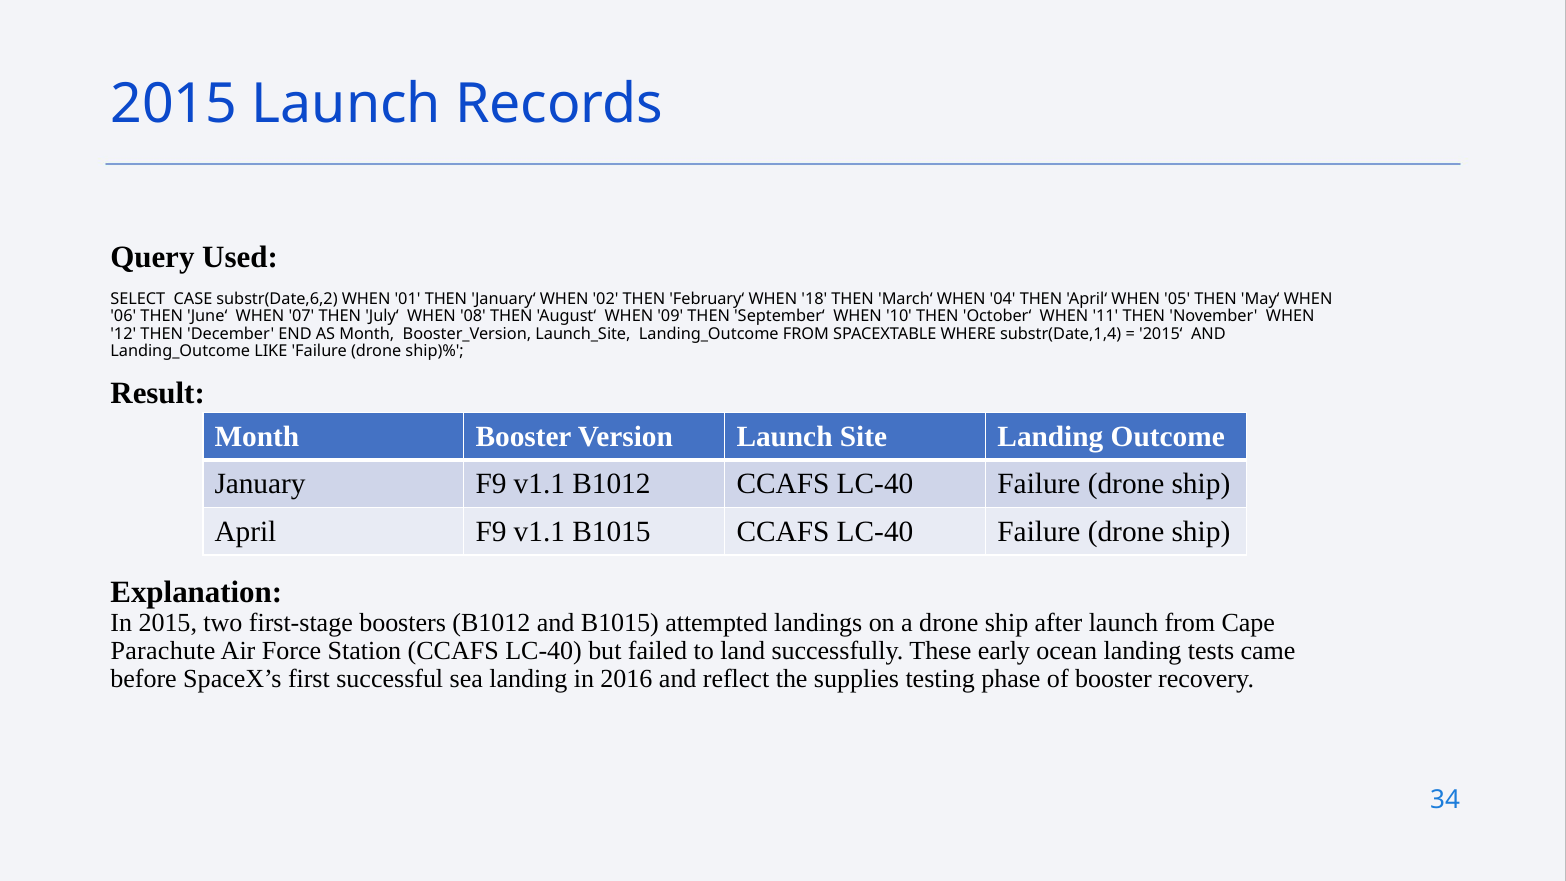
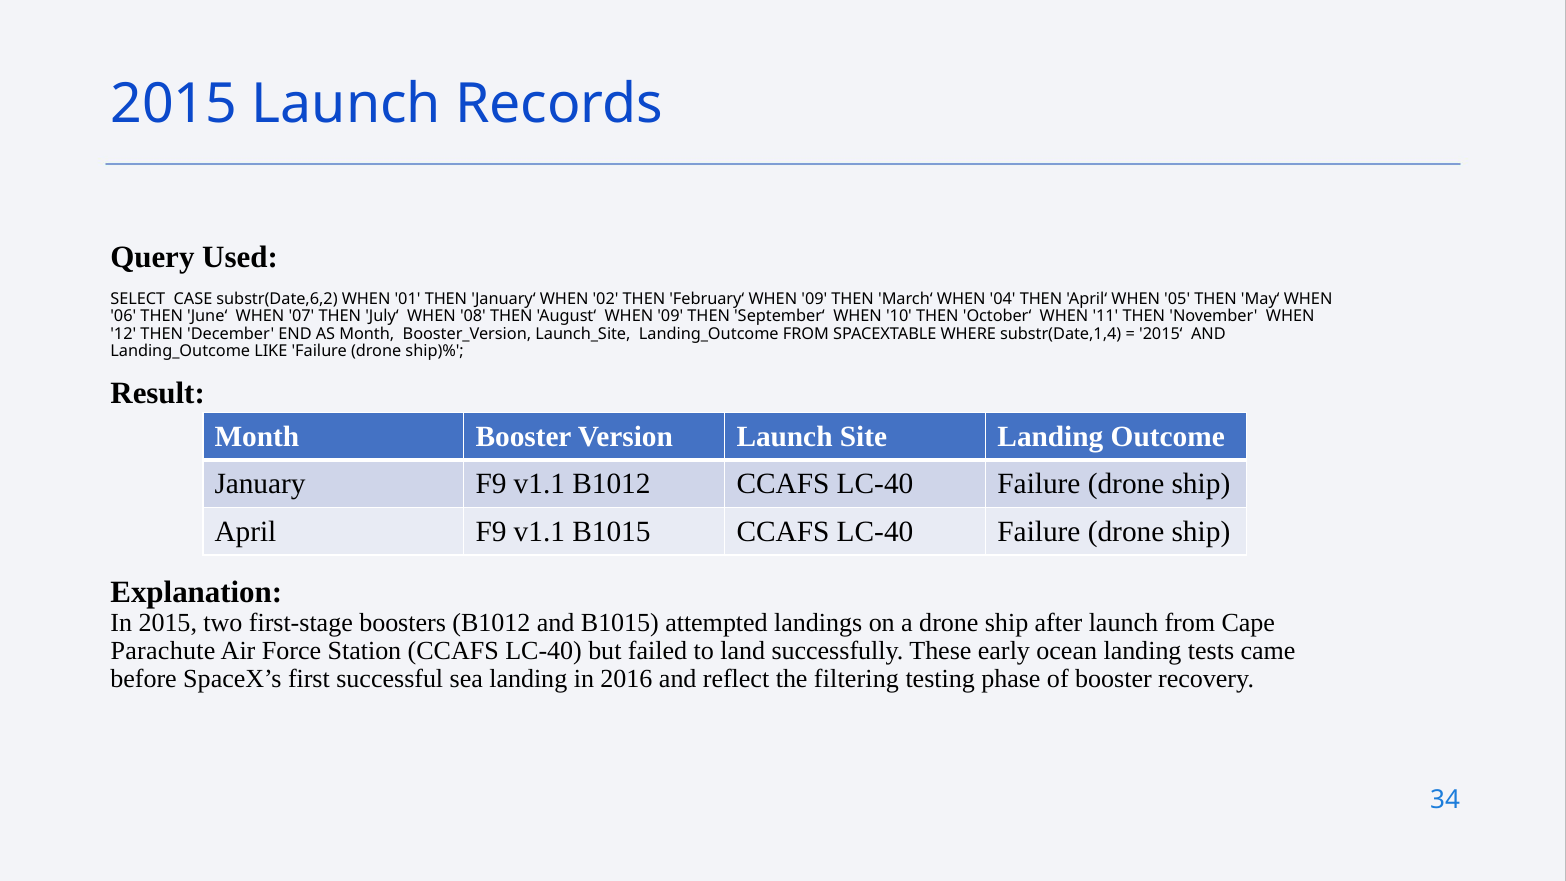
February‘ WHEN 18: 18 -> 09 (814, 299)
supplies: supplies -> filtering (856, 679)
